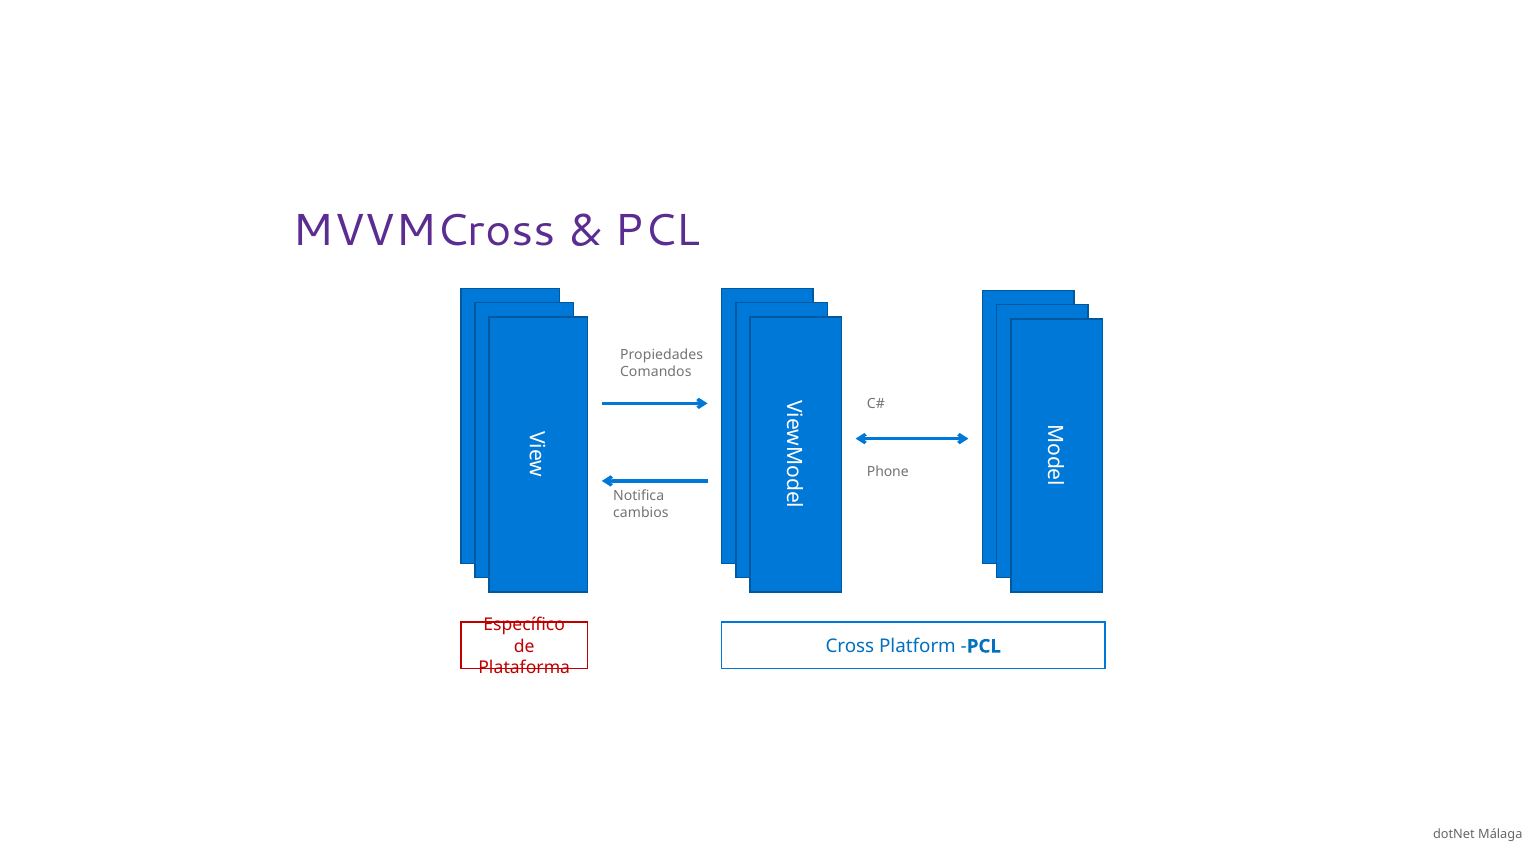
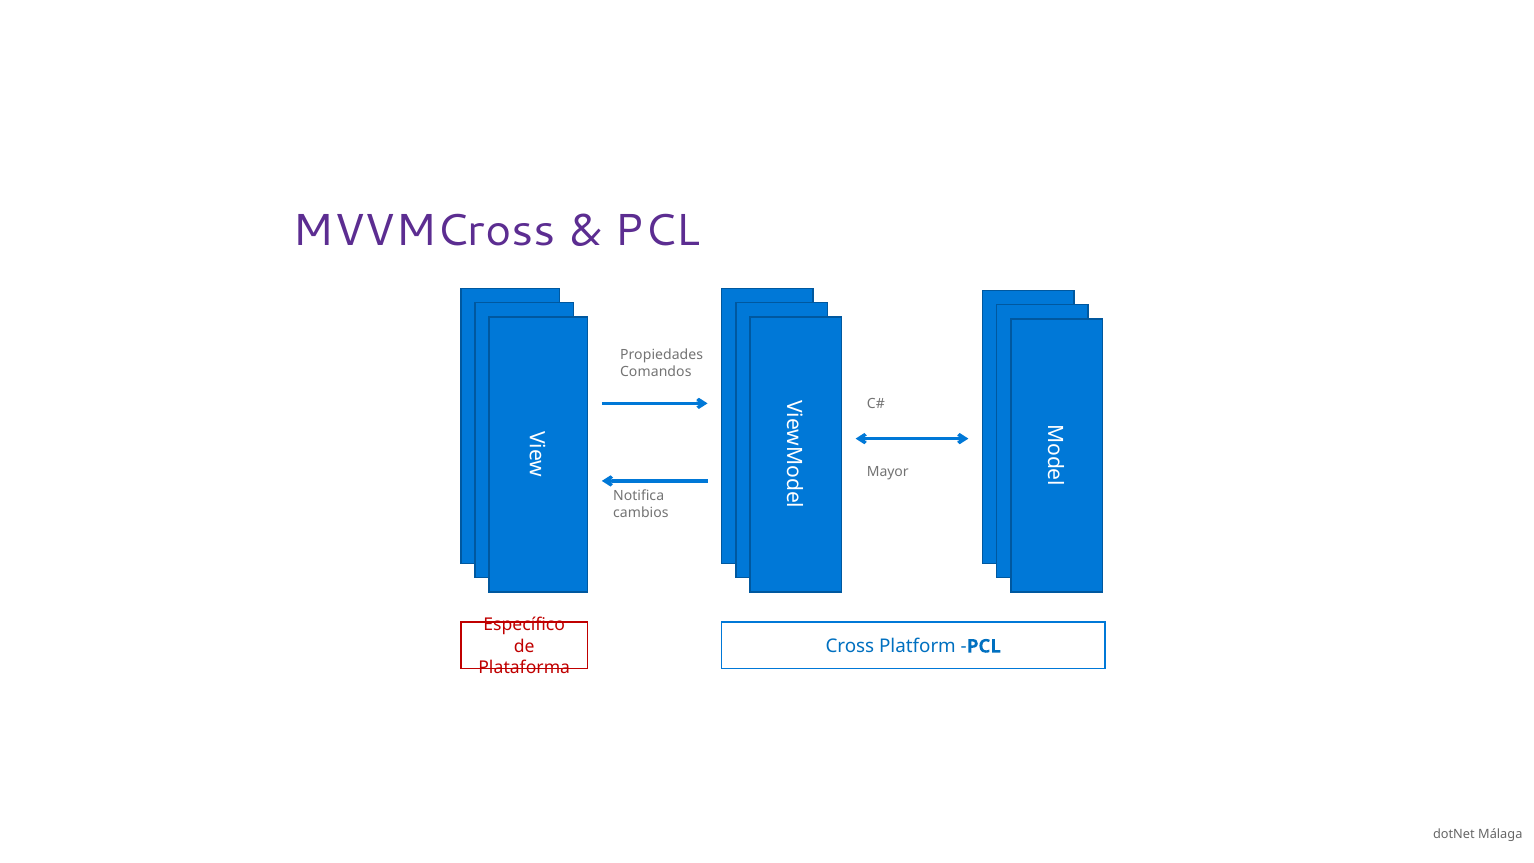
Phone: Phone -> Mayor (888, 471)
